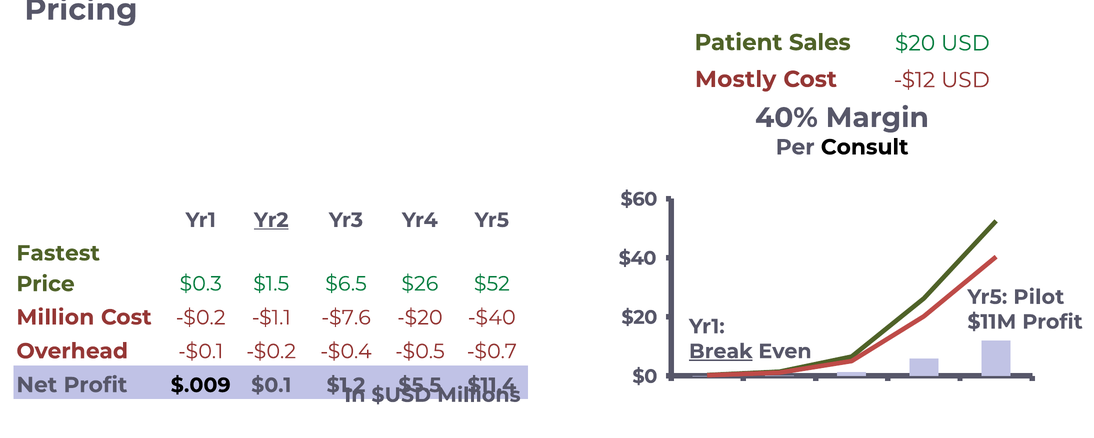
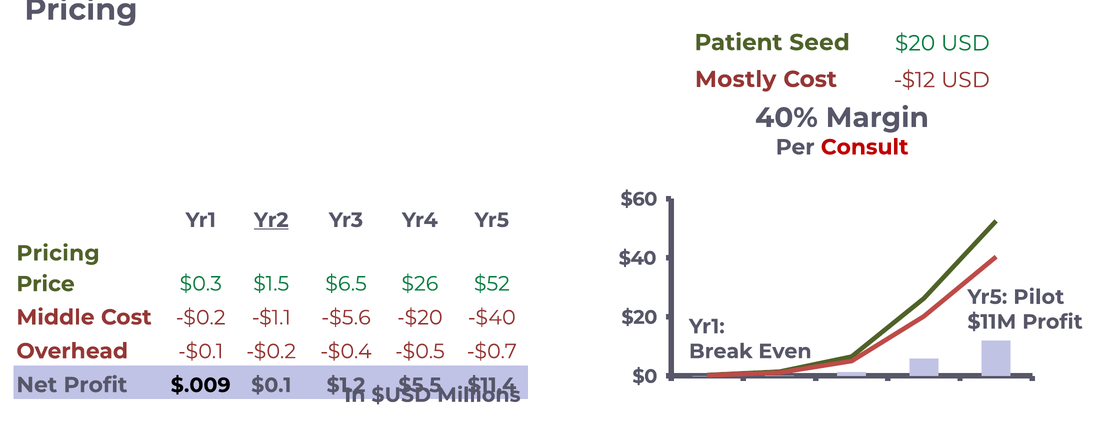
Sales: Sales -> Seed (820, 42)
Consult colour: black -> red (865, 147)
Fastest: Fastest -> Pricing (58, 253)
Million: Million -> Middle (55, 317)
-$7.6: -$7.6 -> -$5.6 (346, 317)
Break underline: present -> none (721, 351)
